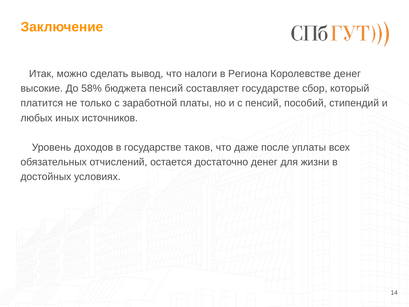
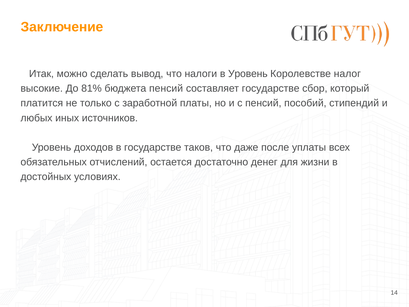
в Региона: Региона -> Уровень (248, 74)
Королевстве денег: денег -> налог (347, 74)
58%: 58% -> 81% (91, 88)
